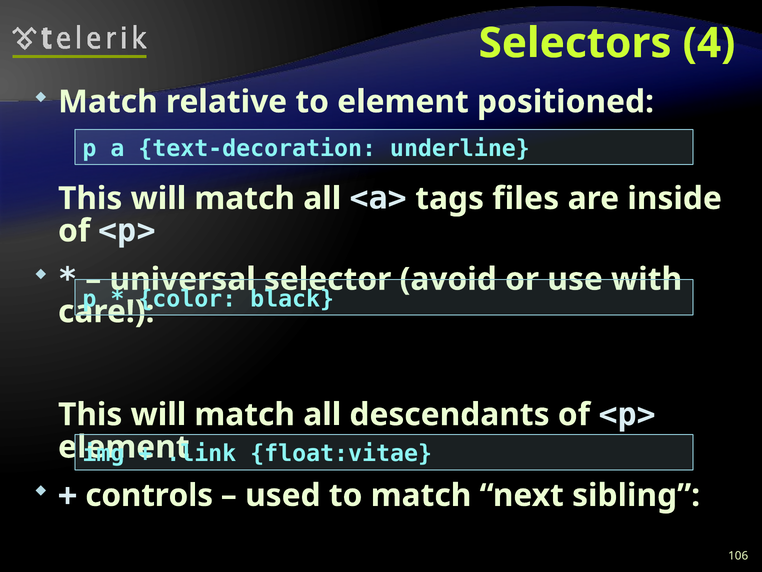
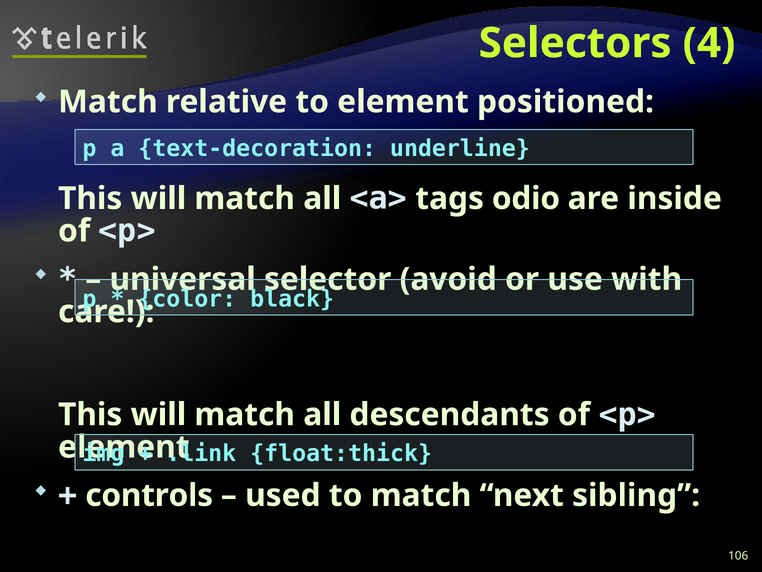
files: files -> odio (526, 198)
float:vitae: float:vitae -> float:thick (341, 453)
